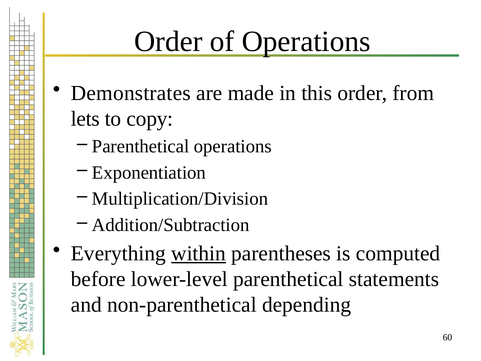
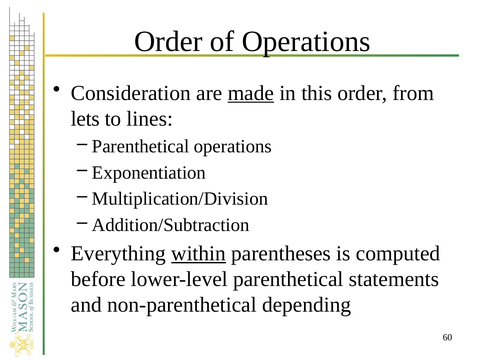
Demonstrates: Demonstrates -> Consideration (131, 93)
made underline: none -> present (251, 93)
copy: copy -> lines (150, 119)
